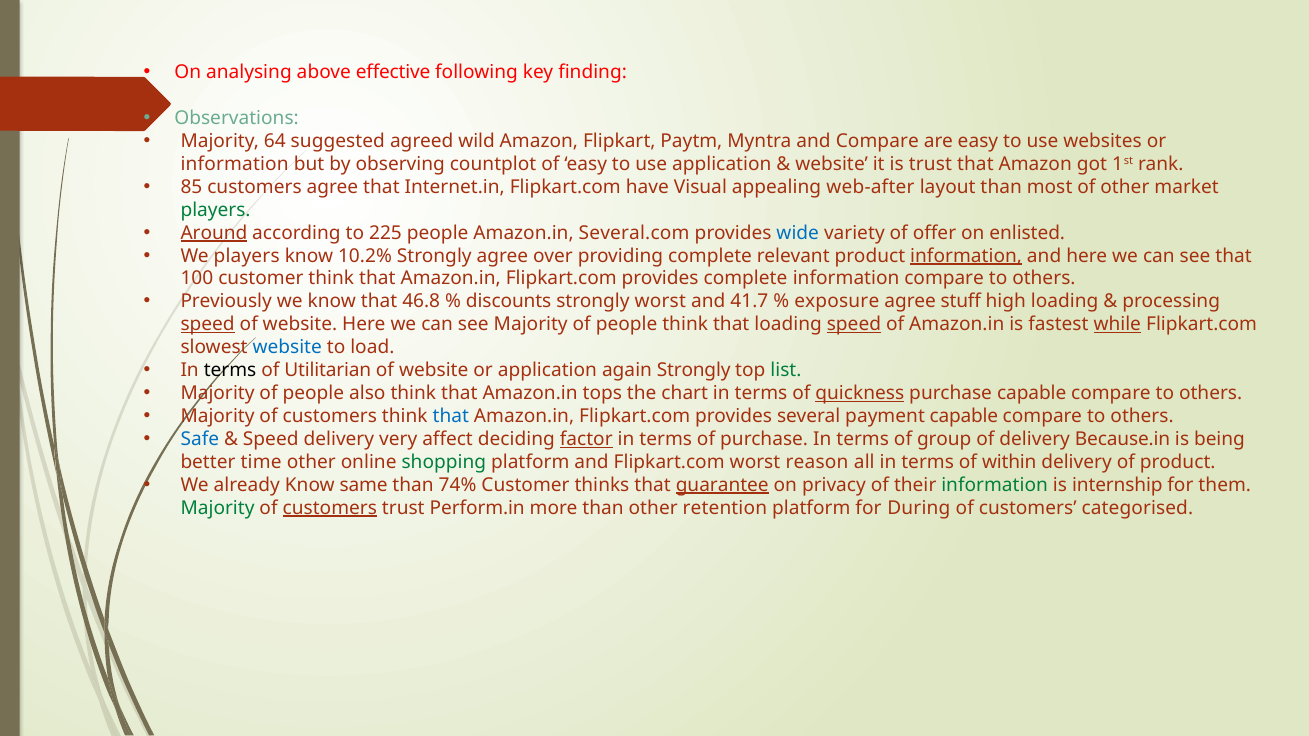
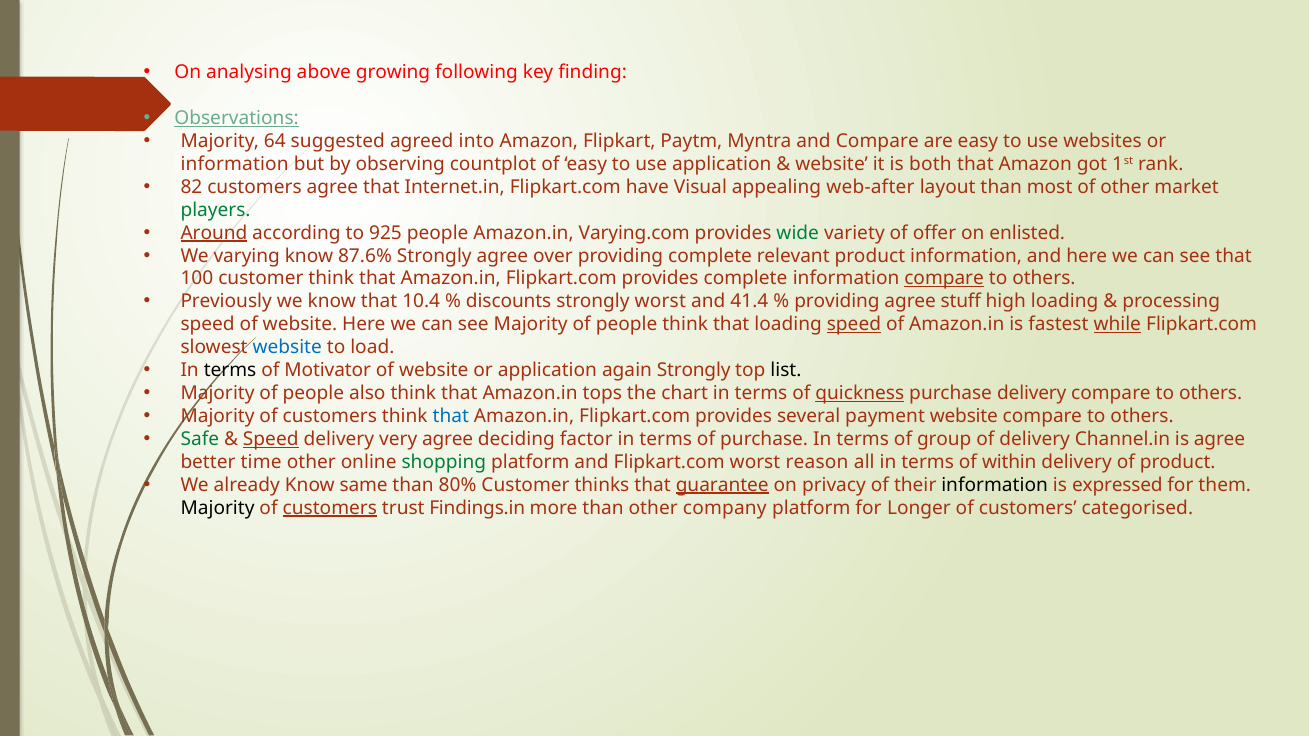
effective: effective -> growing (393, 72)
Observations underline: none -> present (237, 118)
wild: wild -> into (477, 141)
is trust: trust -> both (930, 164)
85: 85 -> 82 (191, 187)
225: 225 -> 925 (385, 233)
Several.com: Several.com -> Varying.com (634, 233)
wide colour: blue -> green (798, 233)
We players: players -> varying (247, 256)
10.2%: 10.2% -> 87.6% (365, 256)
information underline: present -> none (966, 256)
compare underline: none -> present (944, 279)
46.8: 46.8 -> 10.4 (421, 302)
41.7: 41.7 -> 41.4 (749, 302)
exposure: exposure -> providing (837, 302)
speed underline: present -> none (208, 325)
Utilitarian: Utilitarian -> Motivator (328, 370)
list colour: green -> black (786, 370)
purchase capable: capable -> delivery (1032, 393)
payment capable: capable -> website (964, 416)
Safe colour: blue -> green (200, 439)
Speed underline: none -> present (271, 439)
very affect: affect -> agree (448, 439)
factor underline: present -> none (586, 439)
Because.in: Because.in -> Channel.in (1123, 439)
is being: being -> agree (1220, 439)
74%: 74% -> 80% (458, 485)
information colour: green -> black (995, 485)
internship: internship -> expressed (1117, 485)
Majority colour: green -> black (218, 508)
Perform.in: Perform.in -> Findings.in (477, 508)
retention: retention -> company (725, 508)
During: During -> Longer (919, 508)
